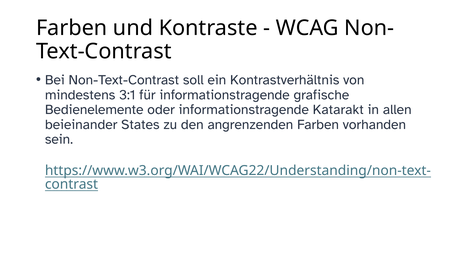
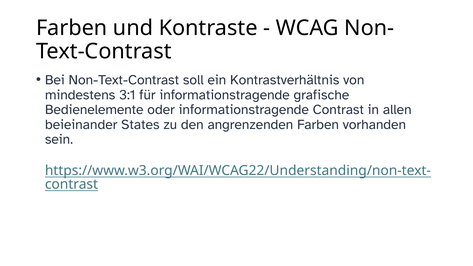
informationstragende Katarakt: Katarakt -> Contrast (338, 110)
